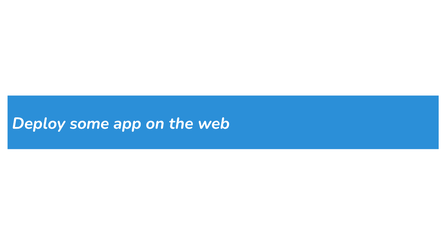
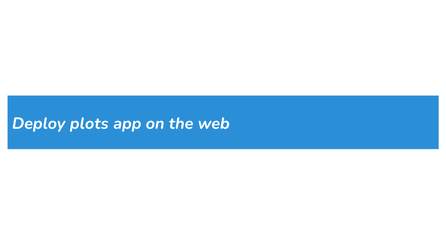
some: some -> plots (89, 123)
